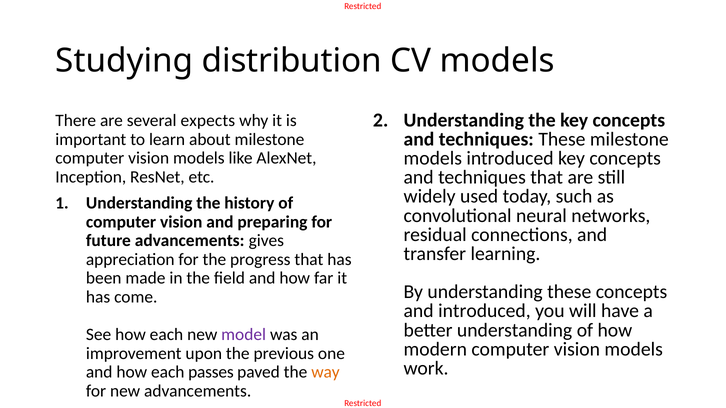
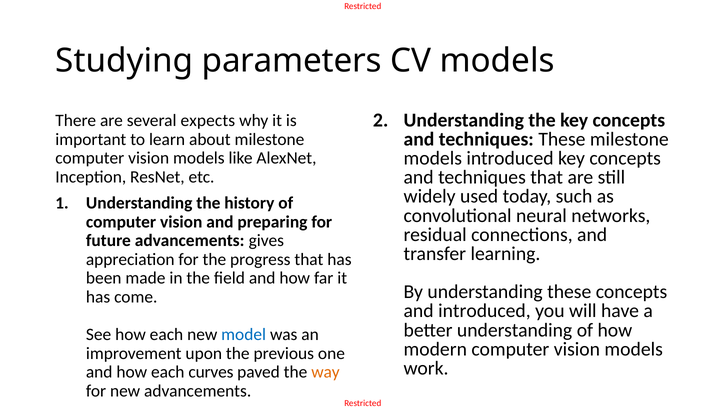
distribution: distribution -> parameters (292, 61)
model colour: purple -> blue (244, 335)
passes: passes -> curves (211, 372)
